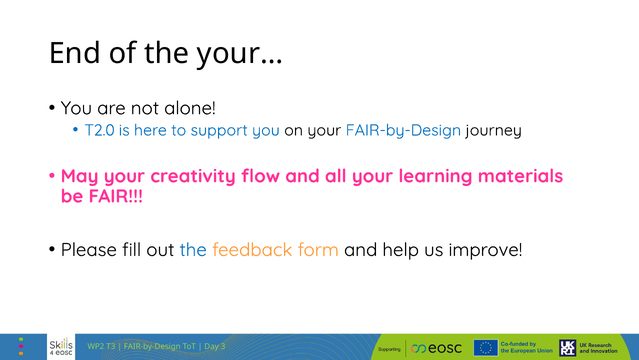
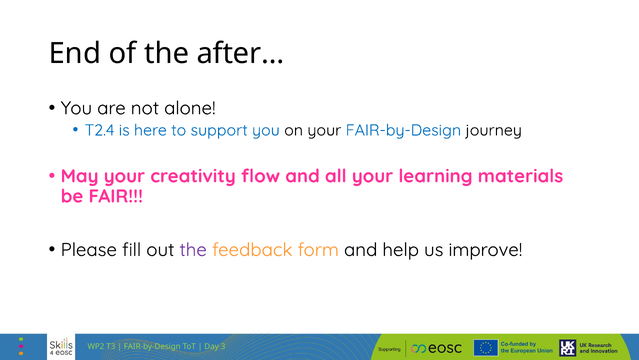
your…: your… -> after… (240, 54)
T2.0: T2.0 -> T2.4 (100, 130)
the colour: blue -> purple (193, 249)
